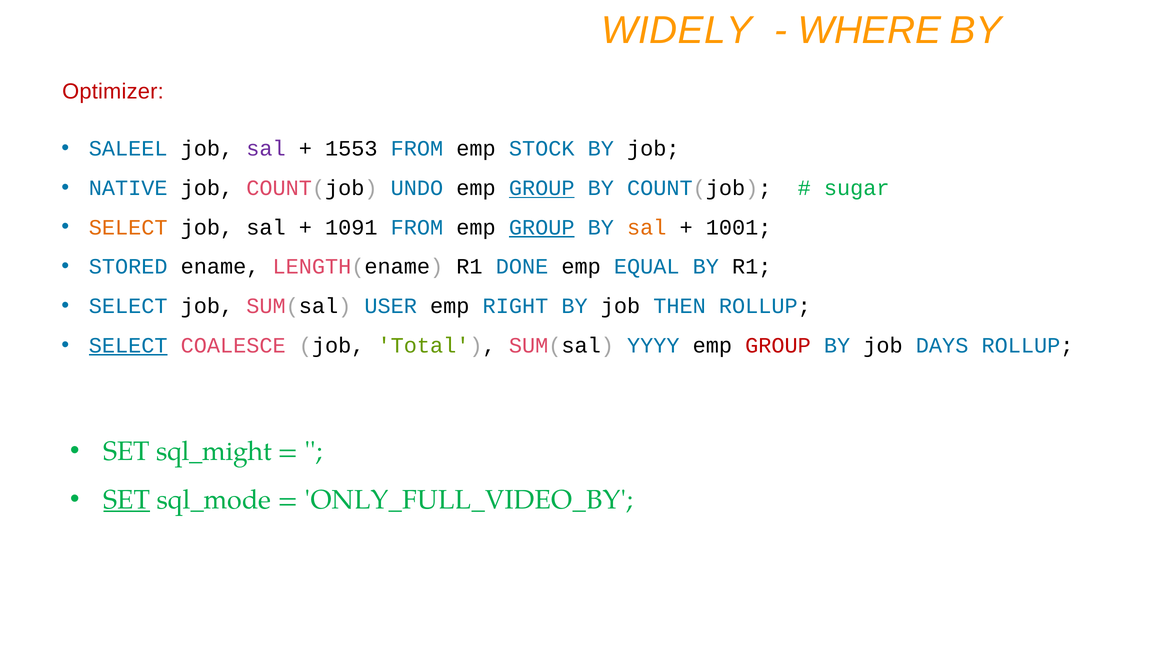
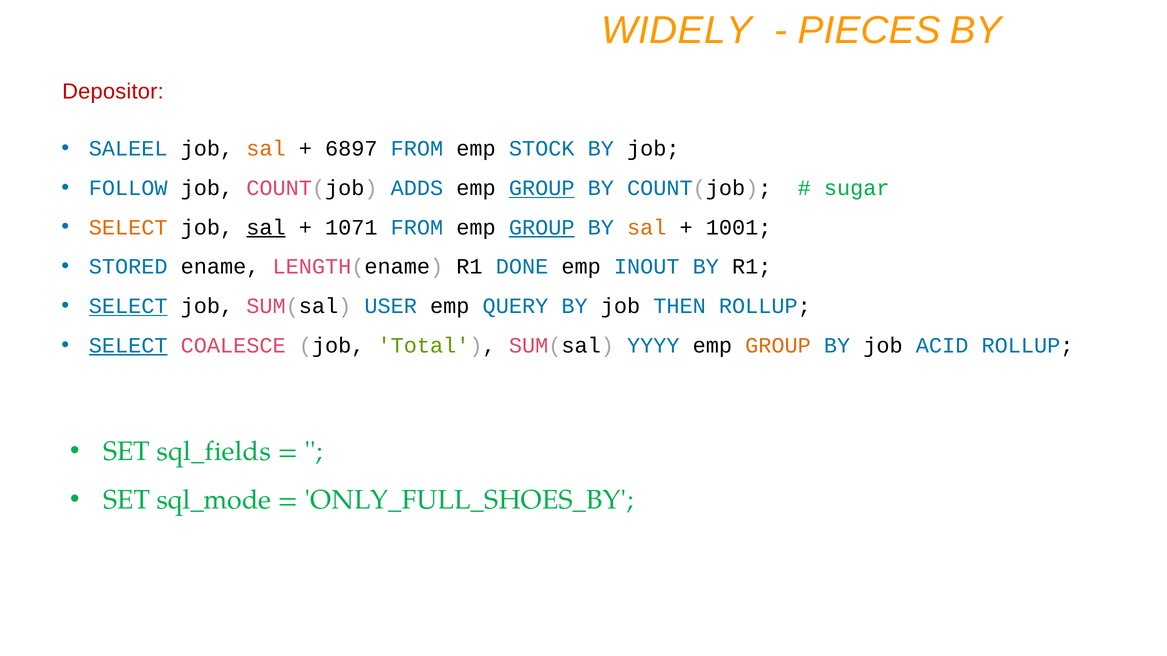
WHERE: WHERE -> PIECES (869, 30)
Optimizer: Optimizer -> Depositor (113, 92)
sal colour: purple -> orange (266, 149)
1553: 1553 -> 6897 (351, 149)
NATIVE: NATIVE -> FOLLOW (128, 188)
UNDO: UNDO -> ADDS (417, 188)
sal underline: none -> present (266, 228)
1091: 1091 -> 1071 (351, 228)
EQUAL: EQUAL -> INOUT (647, 267)
SELECT underline: none -> present (128, 306)
RIGHT: RIGHT -> QUERY (515, 306)
GROUP colour: red -> orange (778, 346)
DAYS: DAYS -> ACID (942, 346)
sql_might: sql_might -> sql_fields (214, 452)
SET underline: present -> none (127, 500)
ONLY_FULL_VIDEO_BY: ONLY_FULL_VIDEO_BY -> ONLY_FULL_SHOES_BY (469, 500)
